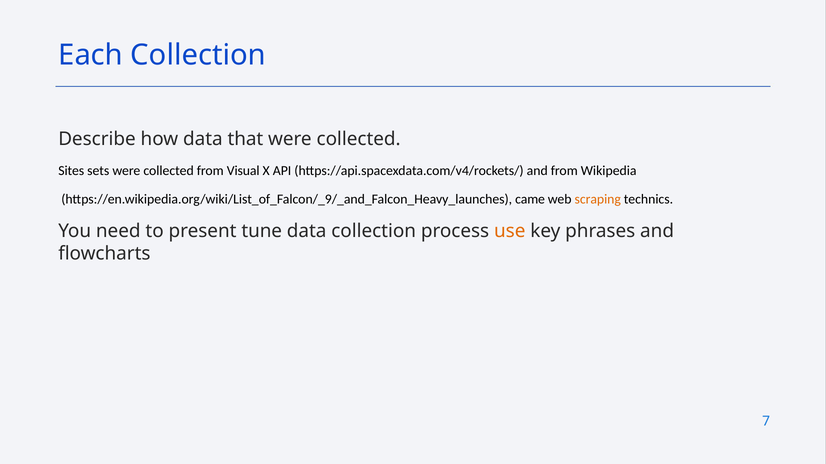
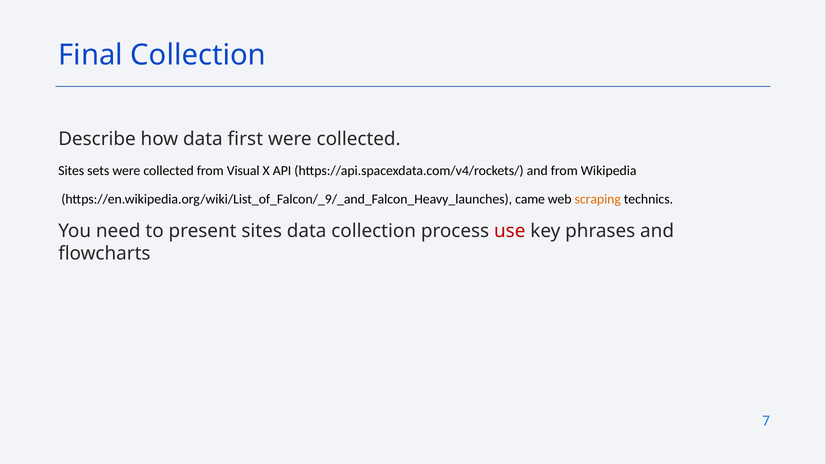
Each: Each -> Final (91, 55)
that: that -> first (245, 139)
present tune: tune -> sites (262, 231)
use colour: orange -> red (510, 231)
